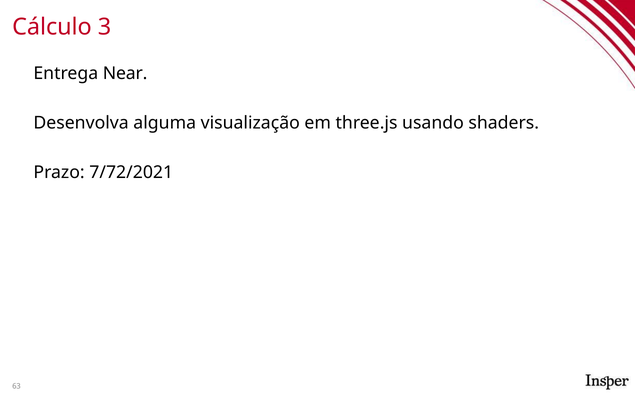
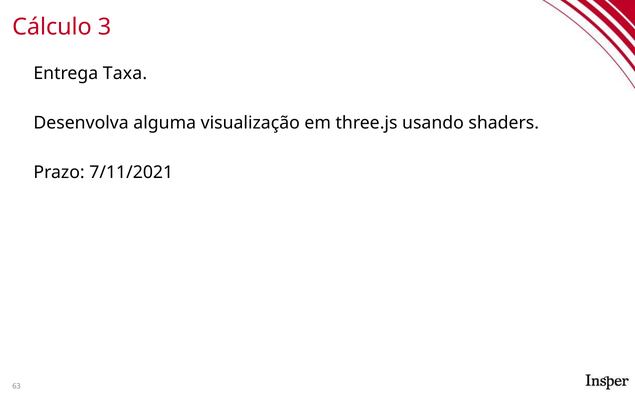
Near: Near -> Taxa (125, 73)
7/72/2021: 7/72/2021 -> 7/11/2021 (131, 172)
